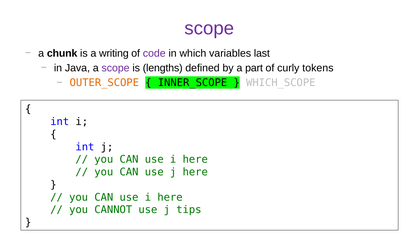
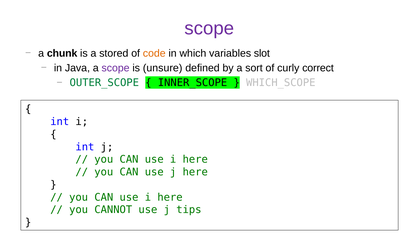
writing: writing -> stored (114, 53)
code colour: purple -> orange (154, 53)
last: last -> slot (262, 53)
lengths: lengths -> unsure (163, 68)
part: part -> sort (254, 68)
tokens: tokens -> correct (318, 68)
OUTER_SCOPE colour: orange -> green (104, 83)
